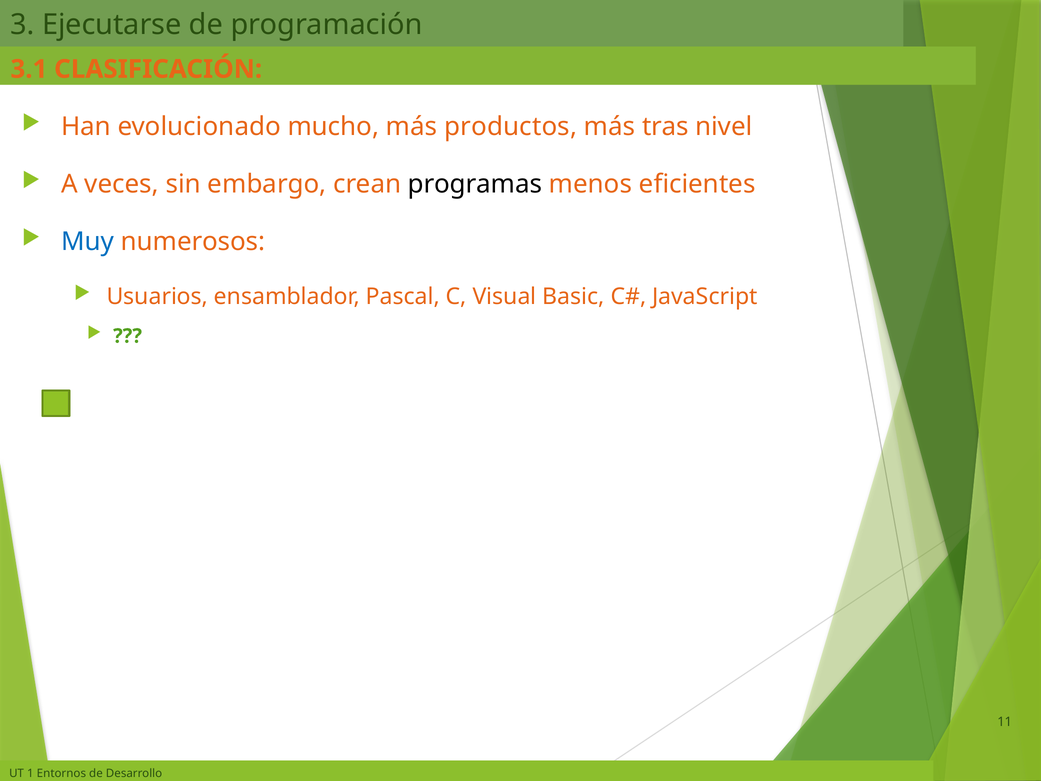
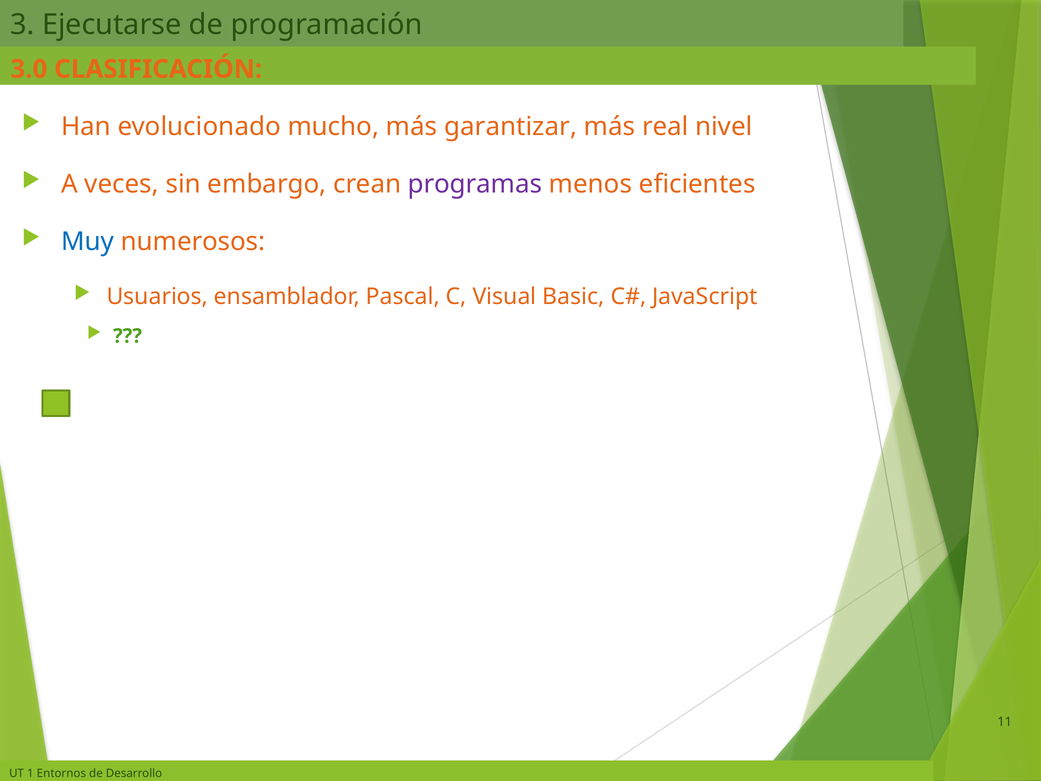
3.1: 3.1 -> 3.0 (29, 69)
productos: productos -> garantizar (511, 126)
tras: tras -> real (665, 126)
programas colour: black -> purple (475, 184)
